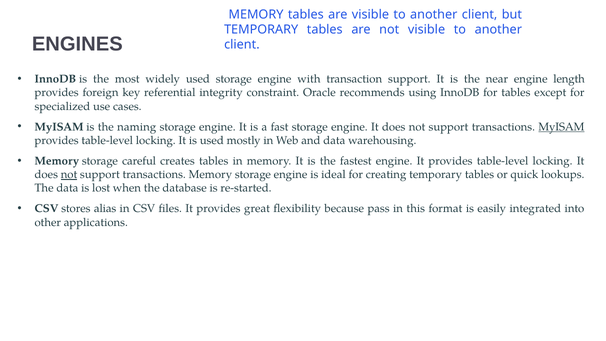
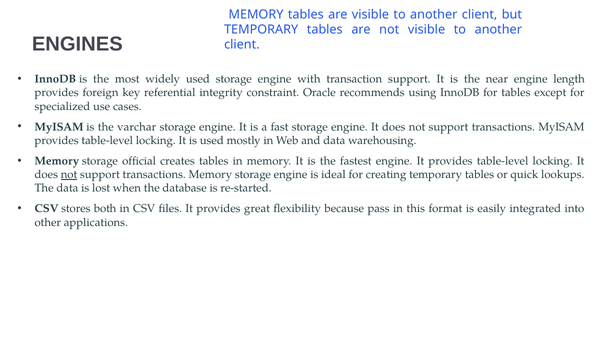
naming: naming -> varchar (137, 127)
MyISAM underline: present -> none (561, 127)
careful: careful -> official (139, 161)
alias: alias -> both (105, 209)
